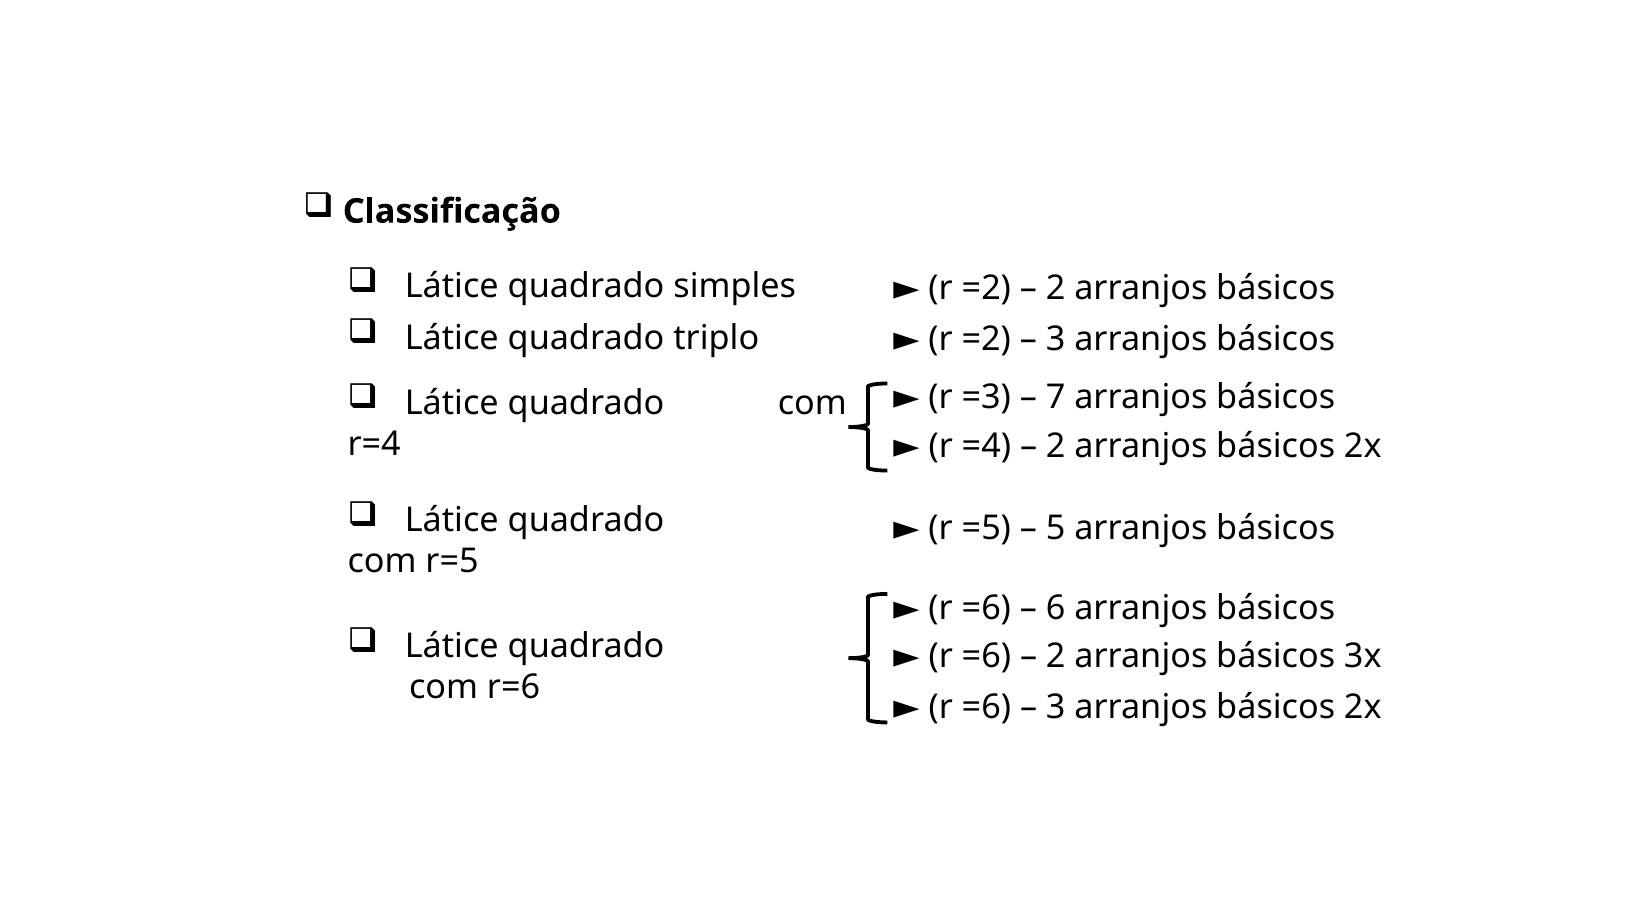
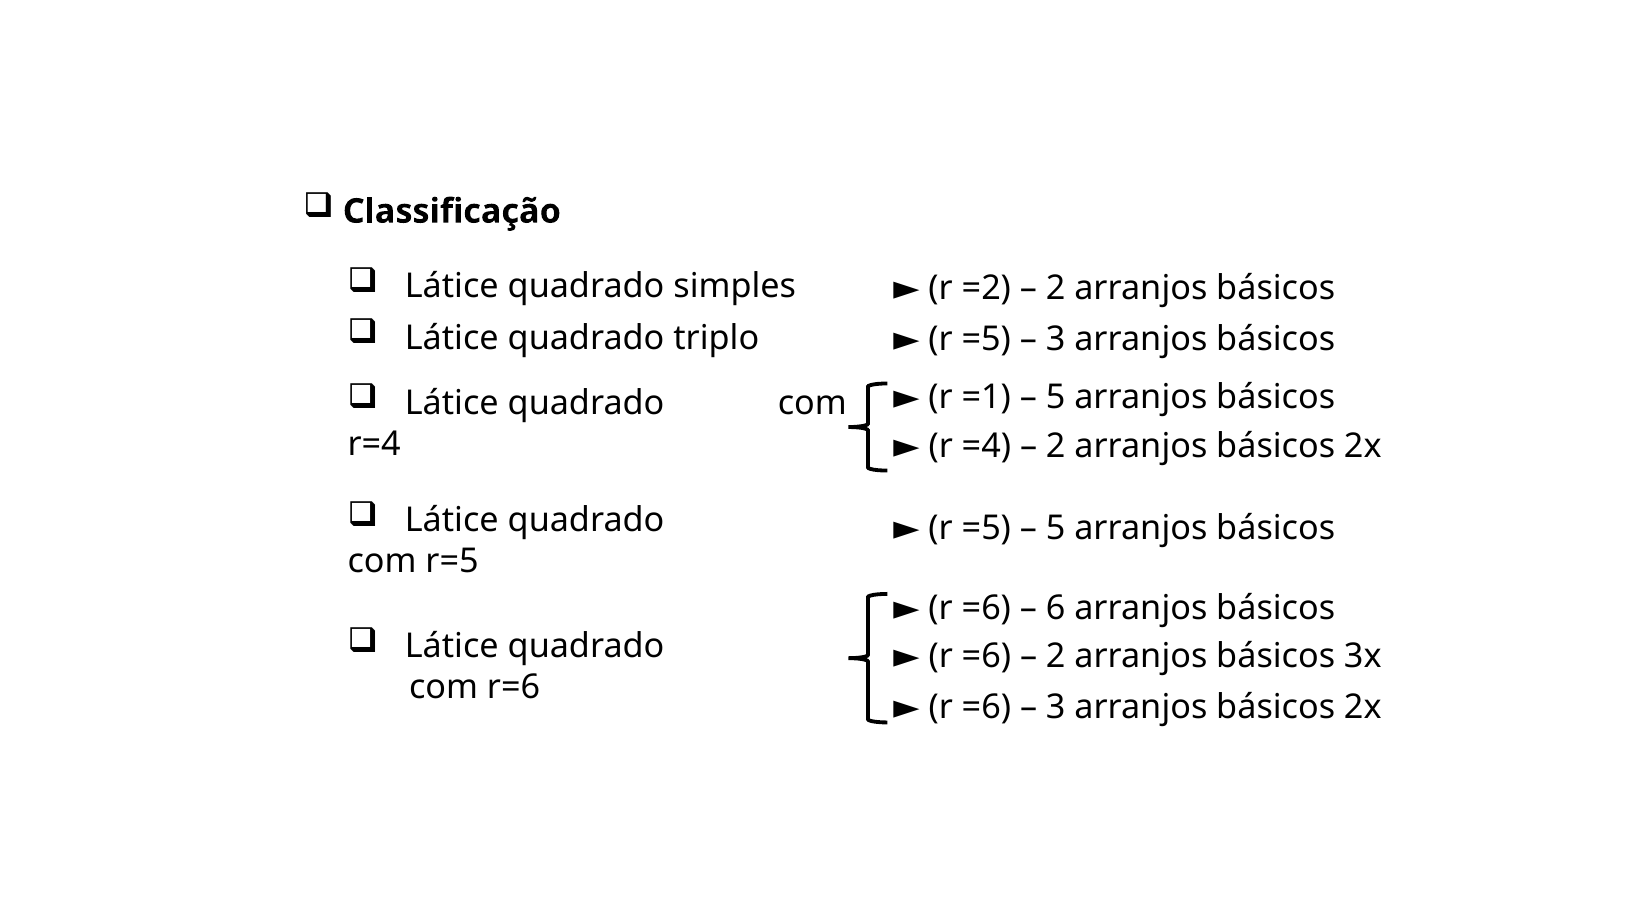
=2: =2 -> =5 (986, 339)
=3: =3 -> =1 (986, 398)
7: 7 -> 5 (1056, 398)
